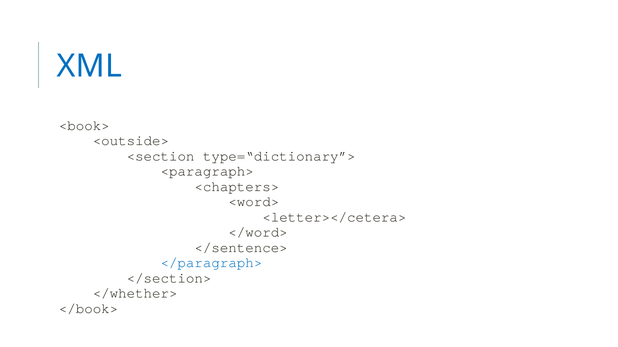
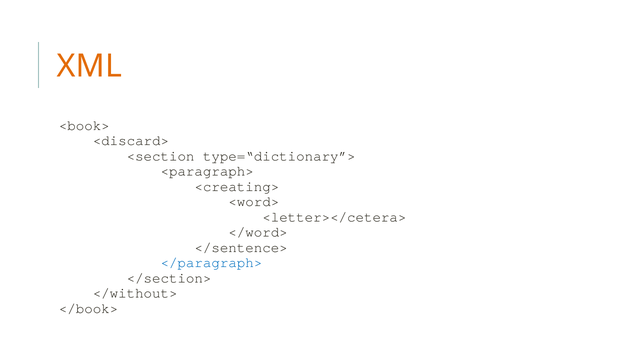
XML colour: blue -> orange (89, 66)
<outside>: <outside> -> <discard> (131, 141)
<chapters>: <chapters> -> <creating> (237, 187)
</whether>: </whether> -> </without> (135, 294)
